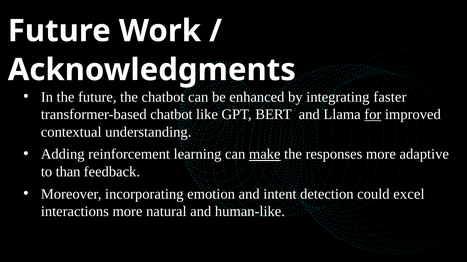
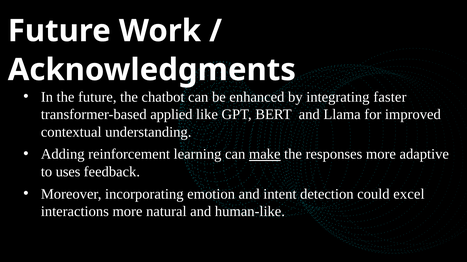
transformer-based chatbot: chatbot -> applied (171, 115)
for underline: present -> none (373, 115)
than: than -> uses (68, 172)
